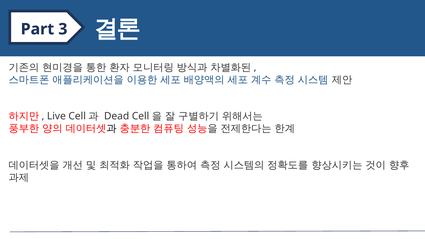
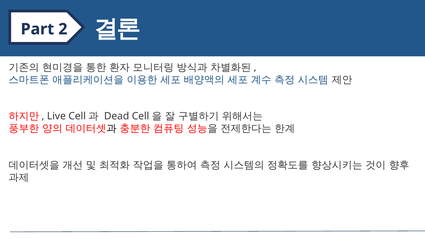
3: 3 -> 2 (63, 29)
